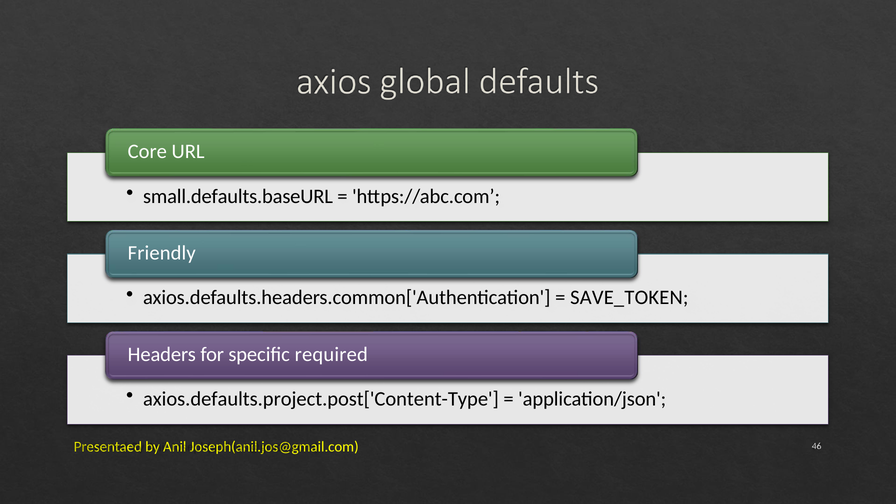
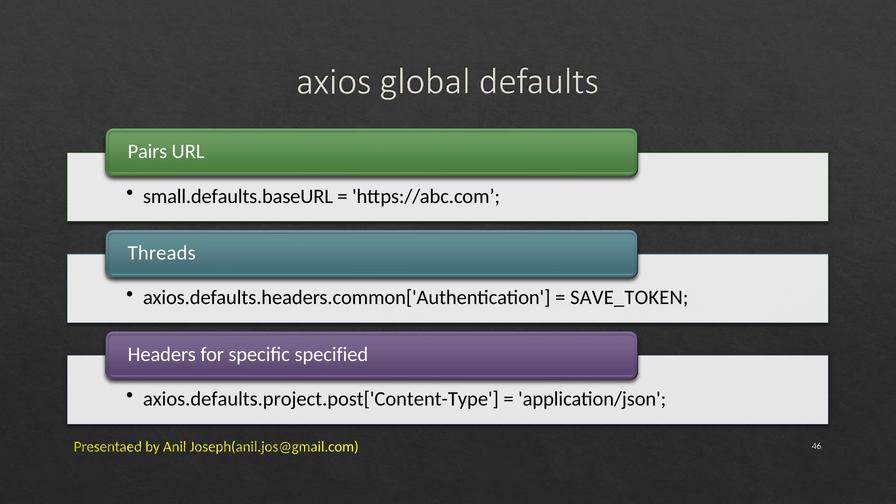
Core: Core -> Pairs (147, 152)
Friendly: Friendly -> Threads (162, 253)
required: required -> specified (331, 354)
